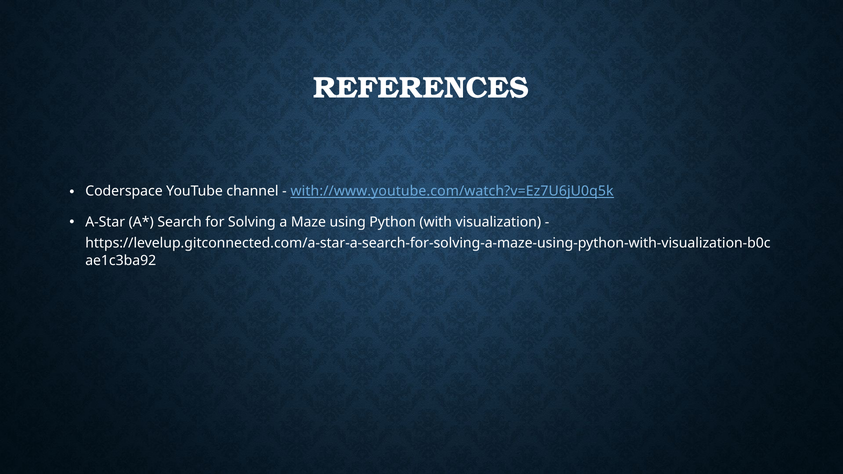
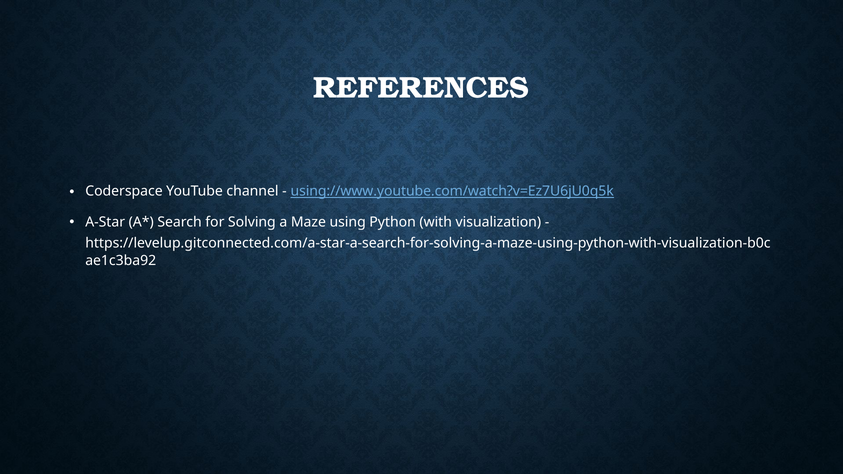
with://www.youtube.com/watch?v=Ez7U6jU0q5k: with://www.youtube.com/watch?v=Ez7U6jU0q5k -> using://www.youtube.com/watch?v=Ez7U6jU0q5k (452, 191)
